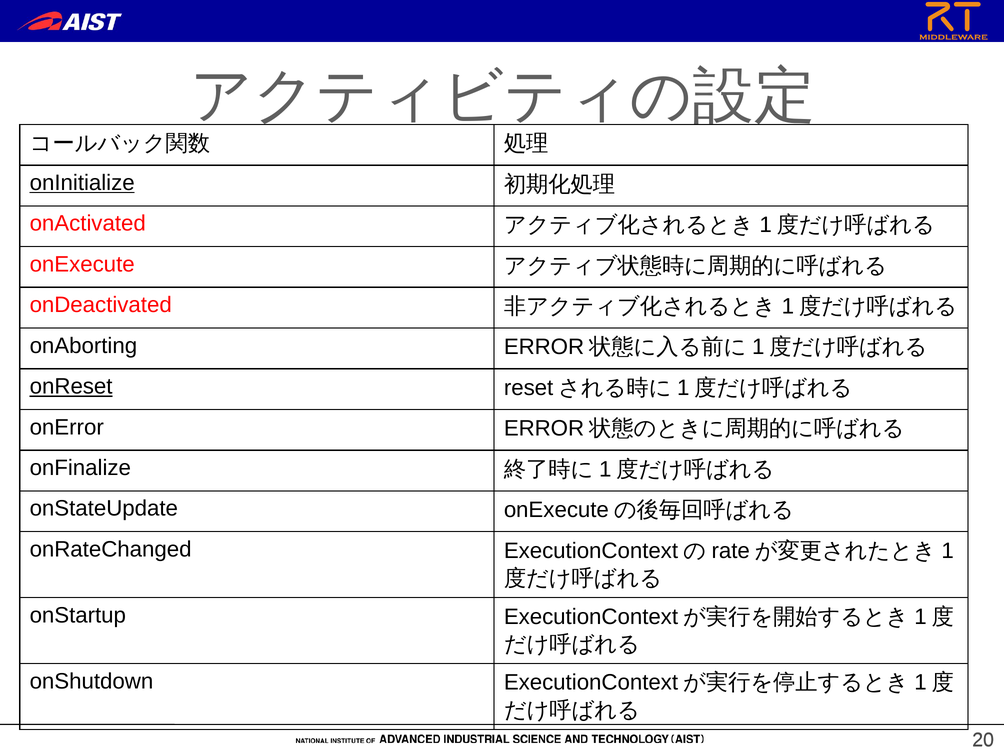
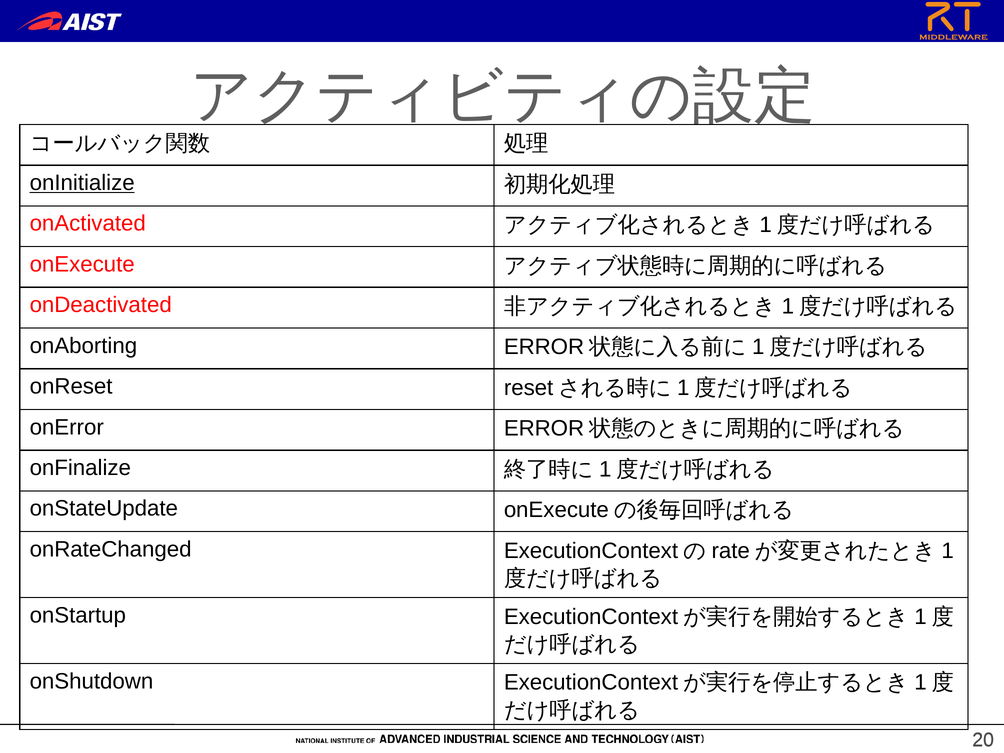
onReset underline: present -> none (71, 386)
